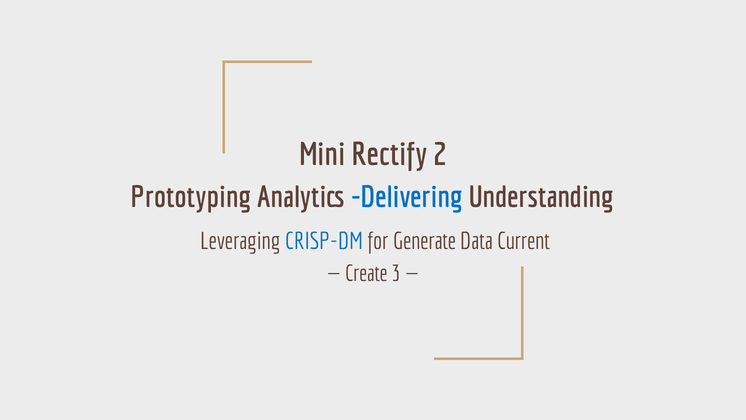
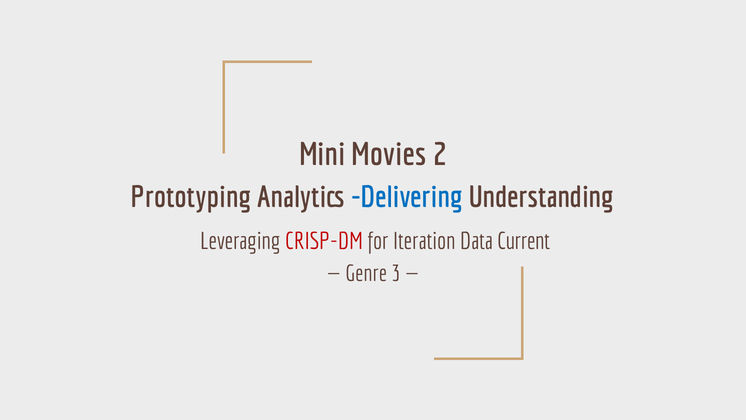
Rectify: Rectify -> Movies (389, 155)
CRISP-DM colour: blue -> red (324, 241)
Generate: Generate -> Iteration (424, 241)
Create: Create -> Genre (366, 273)
